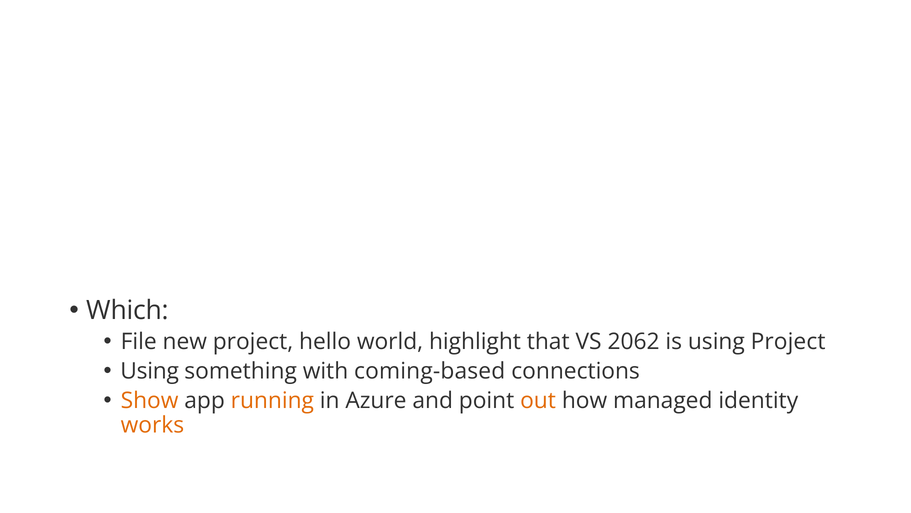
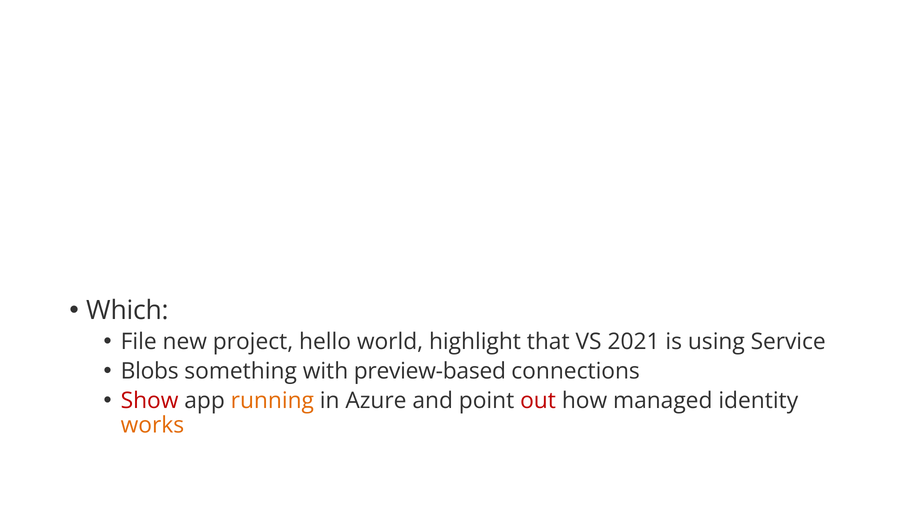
2062: 2062 -> 2021 (634, 341)
using Project: Project -> Service (788, 341)
Using: Using -> Blobs (150, 371)
coming-based: coming-based -> preview-based (430, 371)
Show colour: orange -> red (150, 400)
out colour: orange -> red (538, 400)
